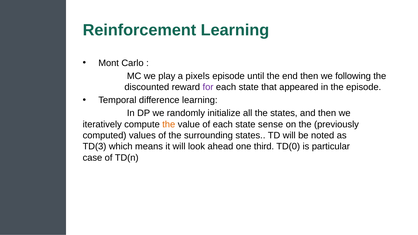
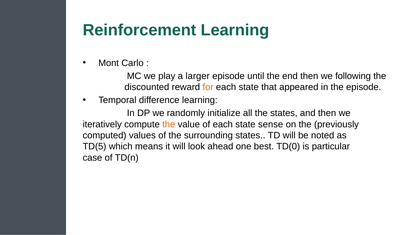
pixels: pixels -> larger (198, 76)
for colour: purple -> orange (208, 87)
TD(3: TD(3 -> TD(5 (95, 147)
third: third -> best (264, 147)
